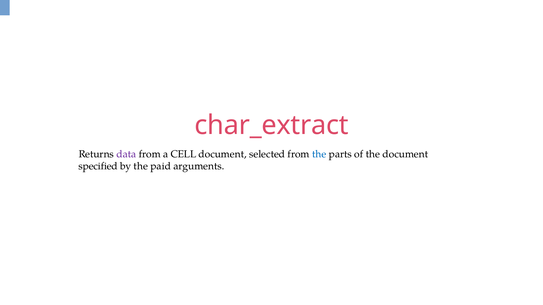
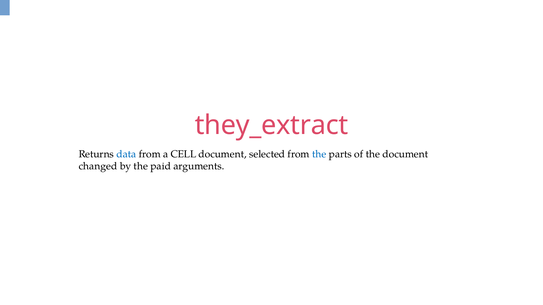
char_extract: char_extract -> they_extract (272, 125)
data colour: purple -> blue (126, 154)
specified: specified -> changed (98, 167)
